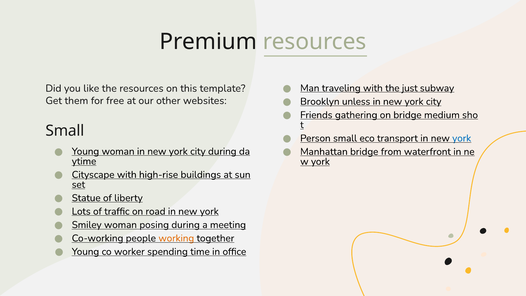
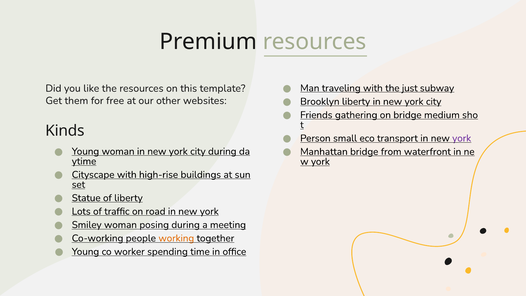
Brooklyn unless: unless -> liberty (356, 101)
Small: Small -> Kinds (65, 131)
york colour: blue -> purple (462, 138)
